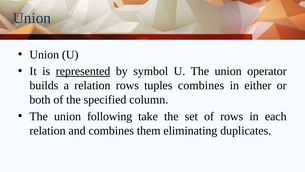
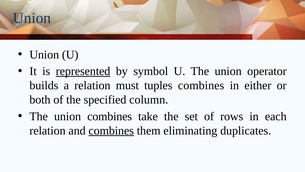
relation rows: rows -> must (127, 85)
union following: following -> combines (110, 116)
combines underline: none -> present (111, 130)
